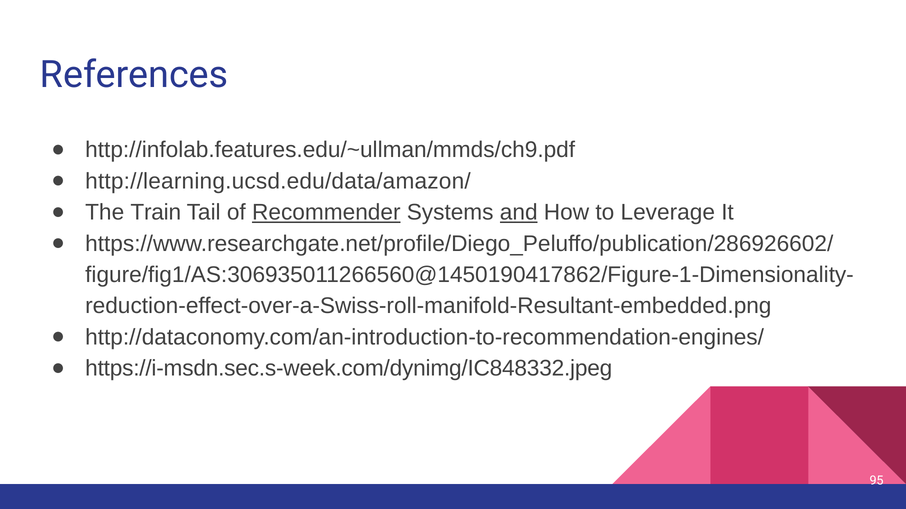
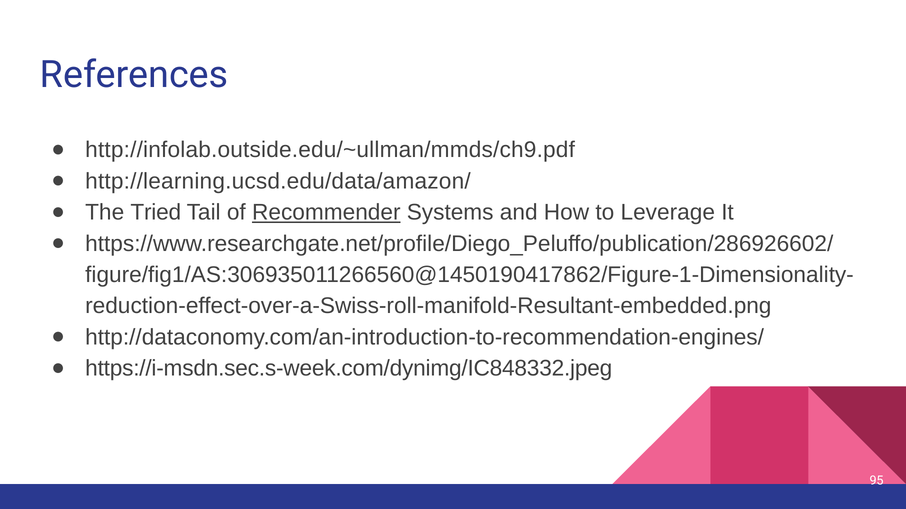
http://infolab.features.edu/~ullman/mmds/ch9.pdf: http://infolab.features.edu/~ullman/mmds/ch9.pdf -> http://infolab.outside.edu/~ullman/mmds/ch9.pdf (330, 150)
Train: Train -> Tried (156, 213)
and underline: present -> none (519, 213)
